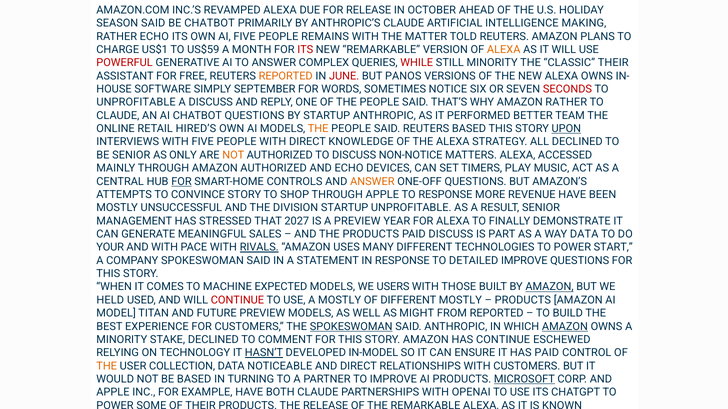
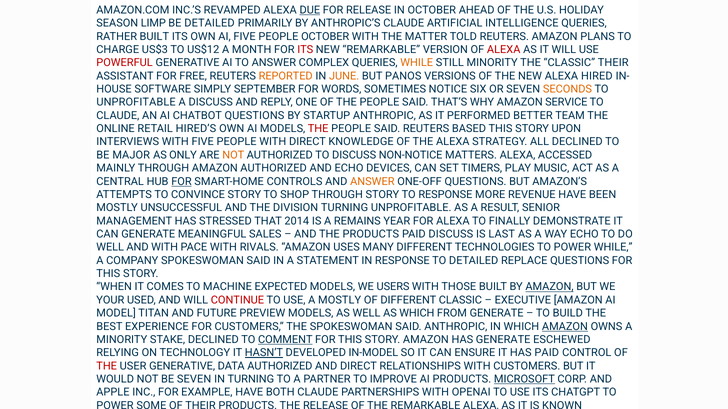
DUE underline: none -> present (310, 10)
SEASON SAID: SAID -> LIMP (153, 23)
BE CHATBOT: CHATBOT -> DETAILED (210, 23)
INTELLIGENCE MAKING: MAKING -> QUERIES (584, 23)
RATHER ECHO: ECHO -> BUILT (154, 36)
PEOPLE REMAINS: REMAINS -> OCTOBER (325, 36)
US$1: US$1 -> US$3 (155, 50)
US$59: US$59 -> US$12 (203, 50)
ALEXA colour: orange -> red (504, 50)
WHILE colour: red -> orange (417, 63)
JUNE colour: red -> orange (344, 76)
ALEXA OWNS: OWNS -> HIRED (597, 76)
SECONDS colour: red -> orange (567, 89)
AMAZON RATHER: RATHER -> SERVICE (566, 102)
THE colour: orange -> red (318, 129)
UPON underline: present -> none (566, 129)
BE SENIOR: SENIOR -> MAJOR (131, 155)
THROUGH APPLE: APPLE -> STORY (382, 195)
DIVISION STARTUP: STARTUP -> TURNING (345, 208)
2027: 2027 -> 2014 (297, 221)
IS A PREVIEW: PREVIEW -> REMAINS (357, 221)
IS PART: PART -> LAST (502, 234)
WAY DATA: DATA -> ECHO (584, 234)
YOUR: YOUR -> WELL (110, 248)
RIVALS underline: present -> none (259, 248)
POWER START: START -> WHILE (613, 248)
DETAILED IMPROVE: IMPROVE -> REPLACE (524, 261)
HELD: HELD -> YOUR (110, 300)
DIFFERENT MOSTLY: MOSTLY -> CLASSIC (460, 300)
PRODUCTS: PRODUCTS -> EXECUTIVE (523, 300)
AS MIGHT: MIGHT -> WHICH (417, 314)
FROM REPORTED: REPORTED -> GENERATE (497, 314)
SPOKESWOMAN underline: present -> none (351, 327)
COMMENT underline: none -> present (285, 340)
HAS CONTINUE: CONTINUE -> GENERATE (503, 340)
THE colour: orange -> red (107, 366)
USER COLLECTION: COLLECTION -> GENERATIVE (182, 366)
DATA NOTICEABLE: NOTICEABLE -> AUTHORIZED (280, 366)
BE BASED: BASED -> SEVEN (194, 380)
